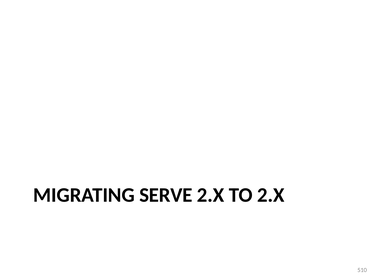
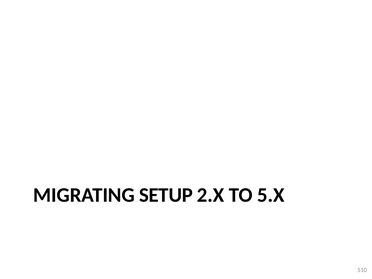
SERVE: SERVE -> SETUP (166, 195)
TO 2.X: 2.X -> 5.X (271, 195)
